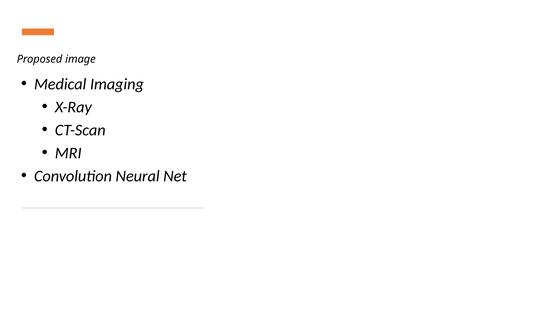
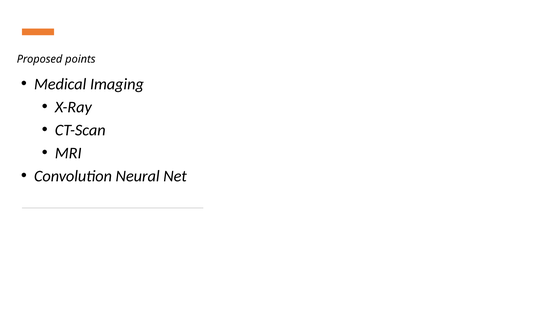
image: image -> points (80, 59)
